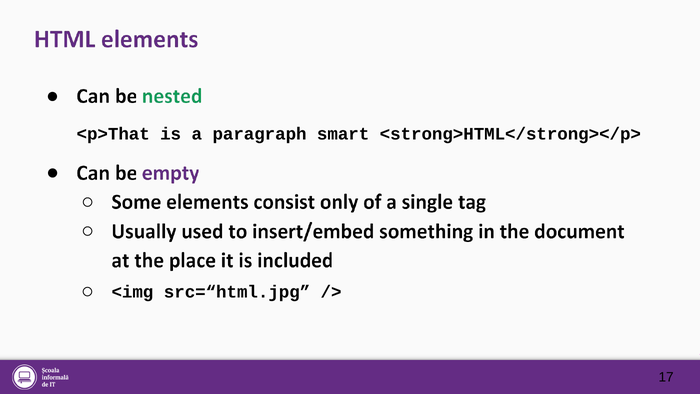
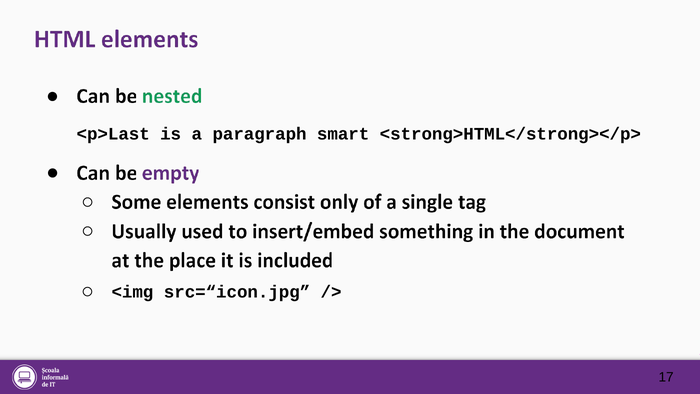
<p>That: <p>That -> <p>Last (113, 134)
src=“html.jpg: src=“html.jpg -> src=“icon.jpg (237, 292)
